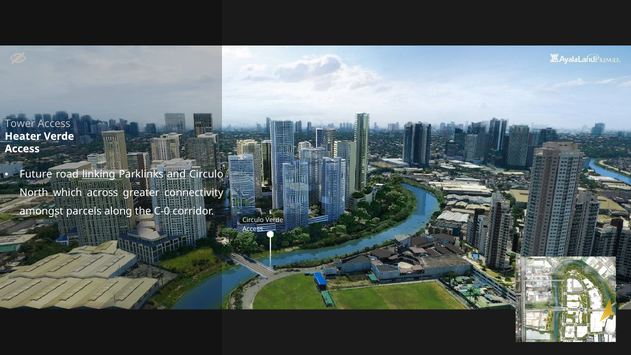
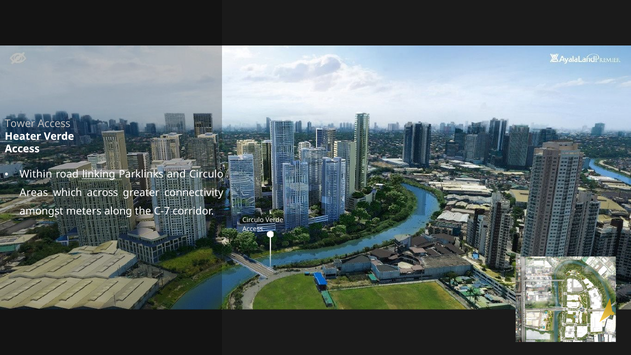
Future: Future -> Within (36, 174)
and underline: present -> none (176, 174)
North: North -> Areas (34, 193)
parcels: parcels -> meters (84, 211)
C-0: C-0 -> C-7 (162, 211)
